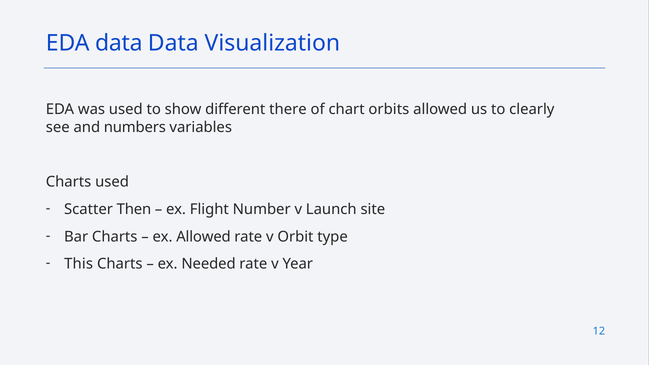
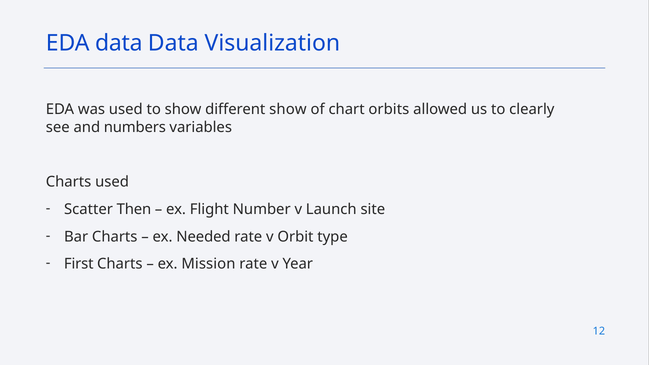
different there: there -> show (288, 110)
ex Allowed: Allowed -> Needed (203, 237)
This: This -> First (79, 264)
Needed: Needed -> Mission (208, 264)
